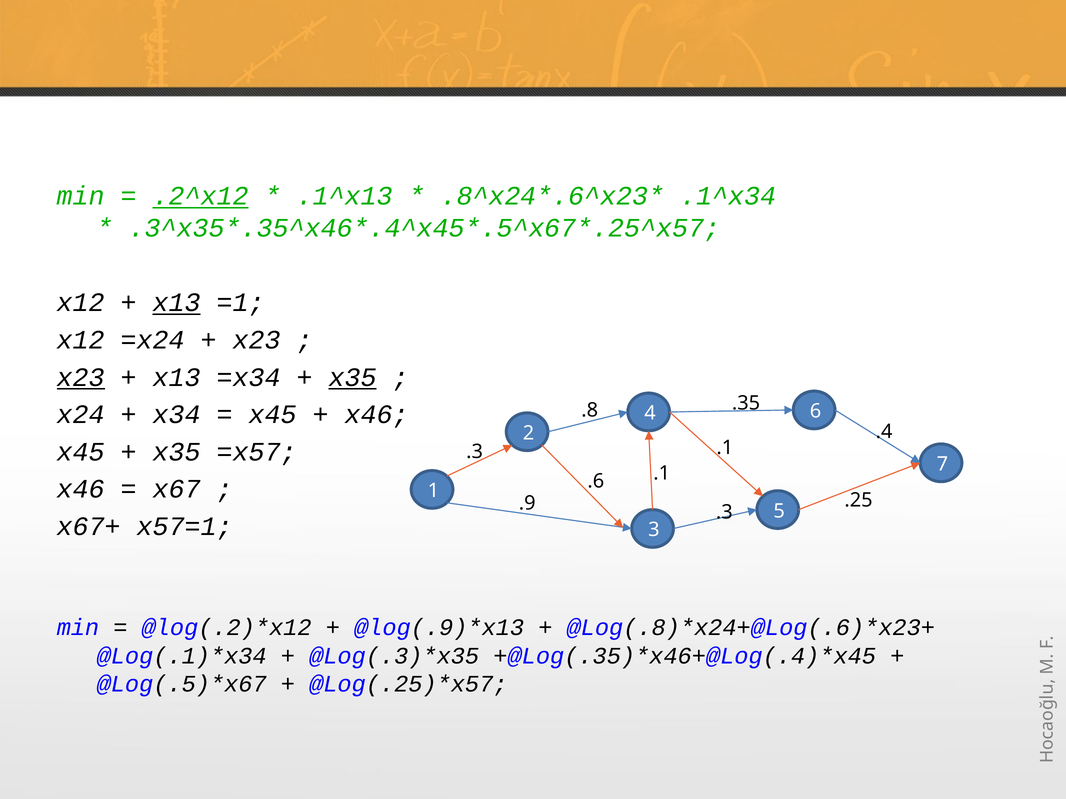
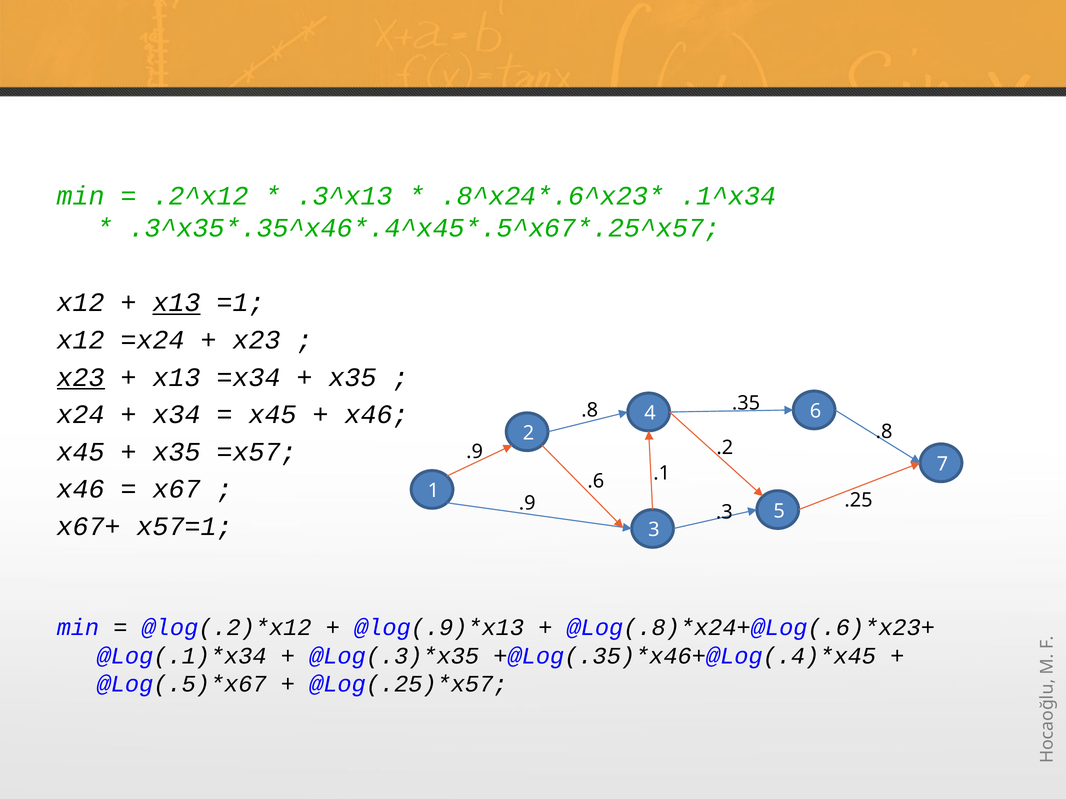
.2^x12 underline: present -> none (201, 196)
.1^x13: .1^x13 -> .3^x13 (345, 196)
x35 underline: present -> none (353, 377)
.4: .4 -> .8 (884, 432)
.1: .1 -> .2 (725, 448)
.3: .3 -> .9 (475, 452)
